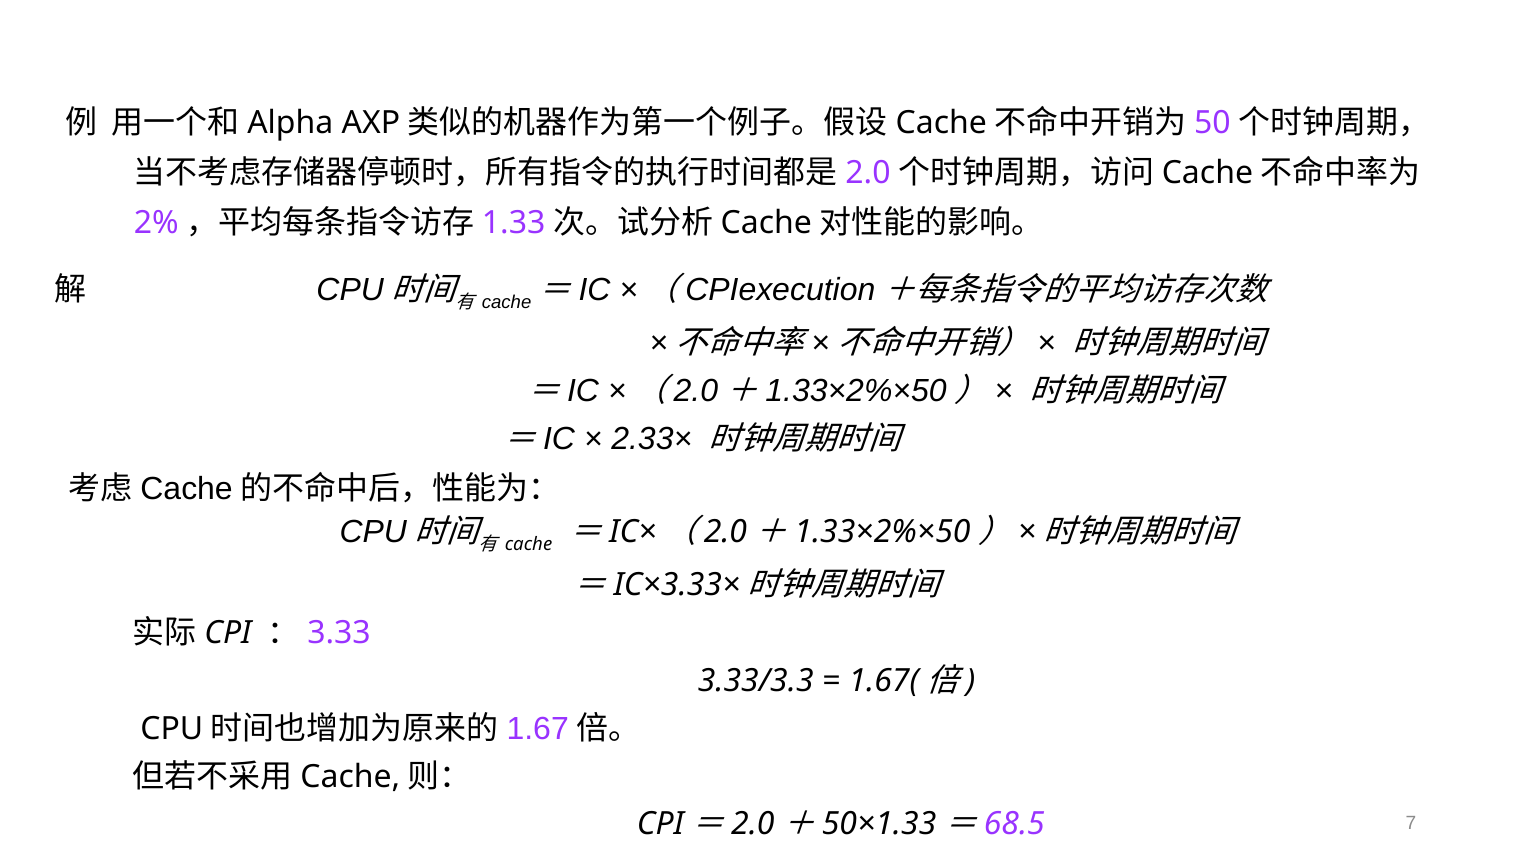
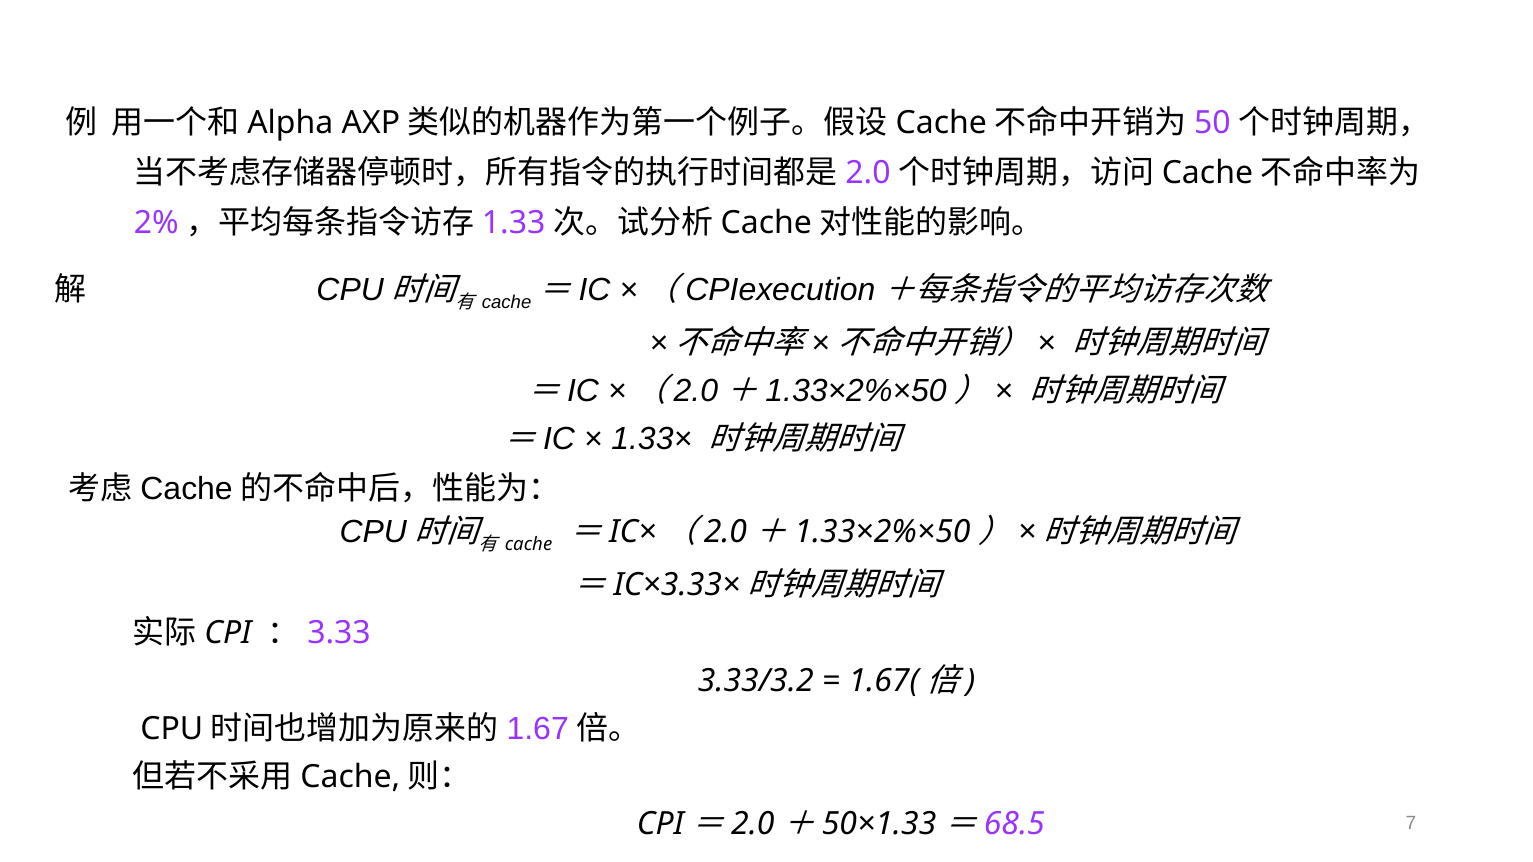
2.33×: 2.33× -> 1.33× (652, 439)
3.33/3.3: 3.33/3.3 -> 3.33/3.2 (756, 681)
